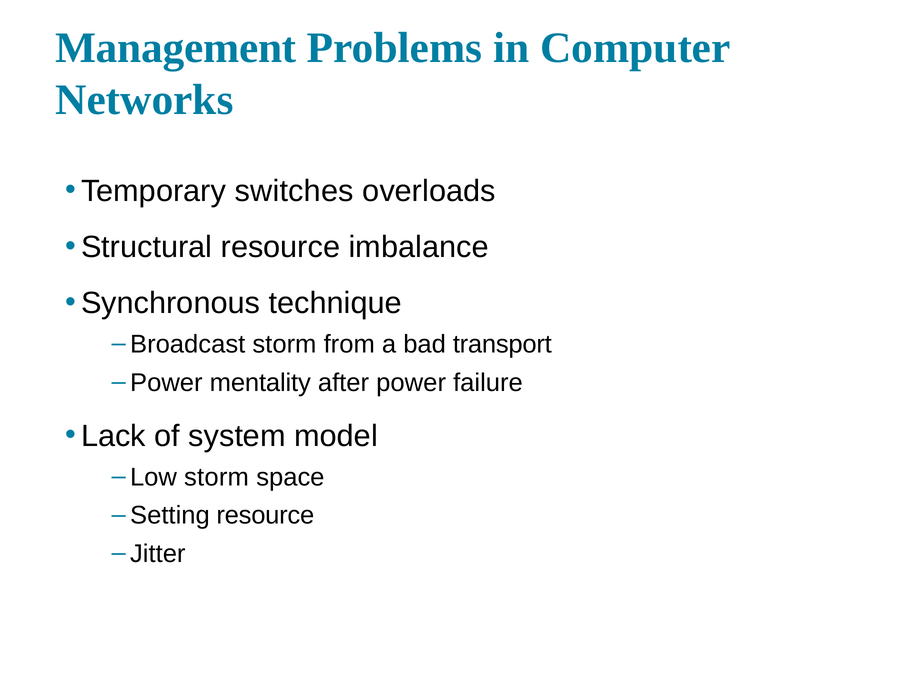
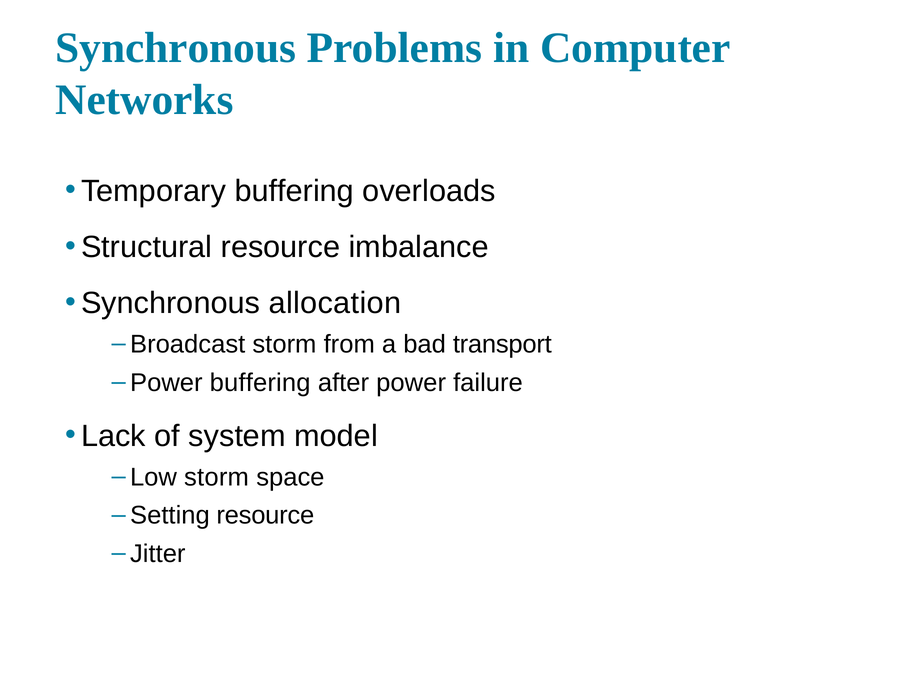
Management: Management -> Synchronous (176, 48)
Temporary switches: switches -> buffering (294, 191)
technique: technique -> allocation (335, 303)
Power mentality: mentality -> buffering (260, 383)
